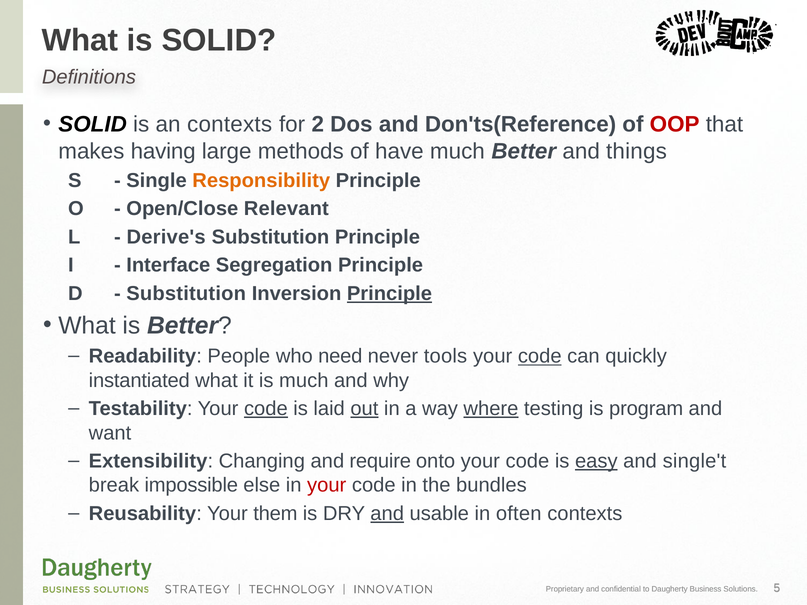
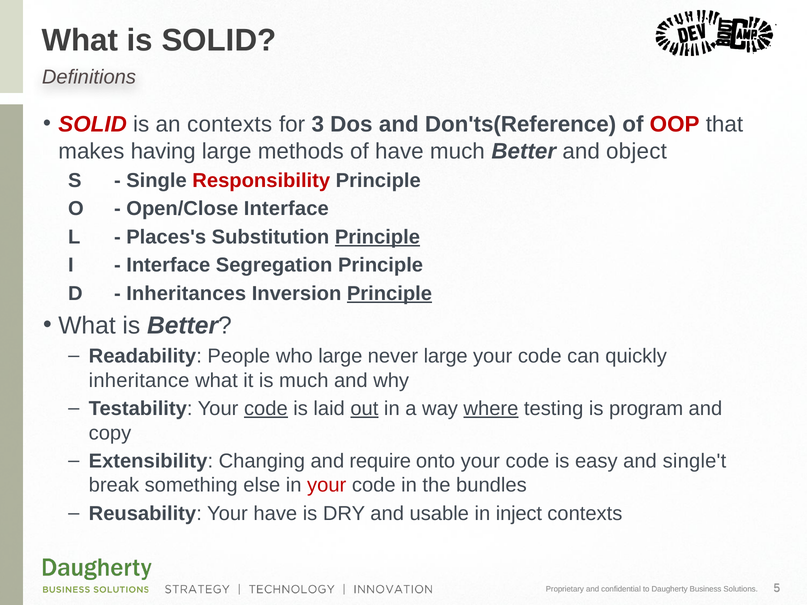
SOLID colour: black -> red (93, 124)
2: 2 -> 3 (318, 124)
things: things -> object (636, 151)
Responsibility colour: orange -> red (261, 181)
Open/Close Relevant: Relevant -> Interface (286, 209)
Derive's: Derive's -> Places's (166, 237)
Principle underline: none -> present (377, 237)
Substitution: Substitution -> Inheritances (186, 294)
who need: need -> large (340, 356)
never tools: tools -> large (446, 356)
code underline: present -> none (540, 356)
instantiated: instantiated -> inheritance (139, 381)
want: want -> copy (110, 433)
easy underline: present -> none (596, 461)
impossible: impossible -> something (191, 486)
Your them: them -> have (275, 514)
and underline: present -> none (387, 514)
often: often -> inject (519, 514)
